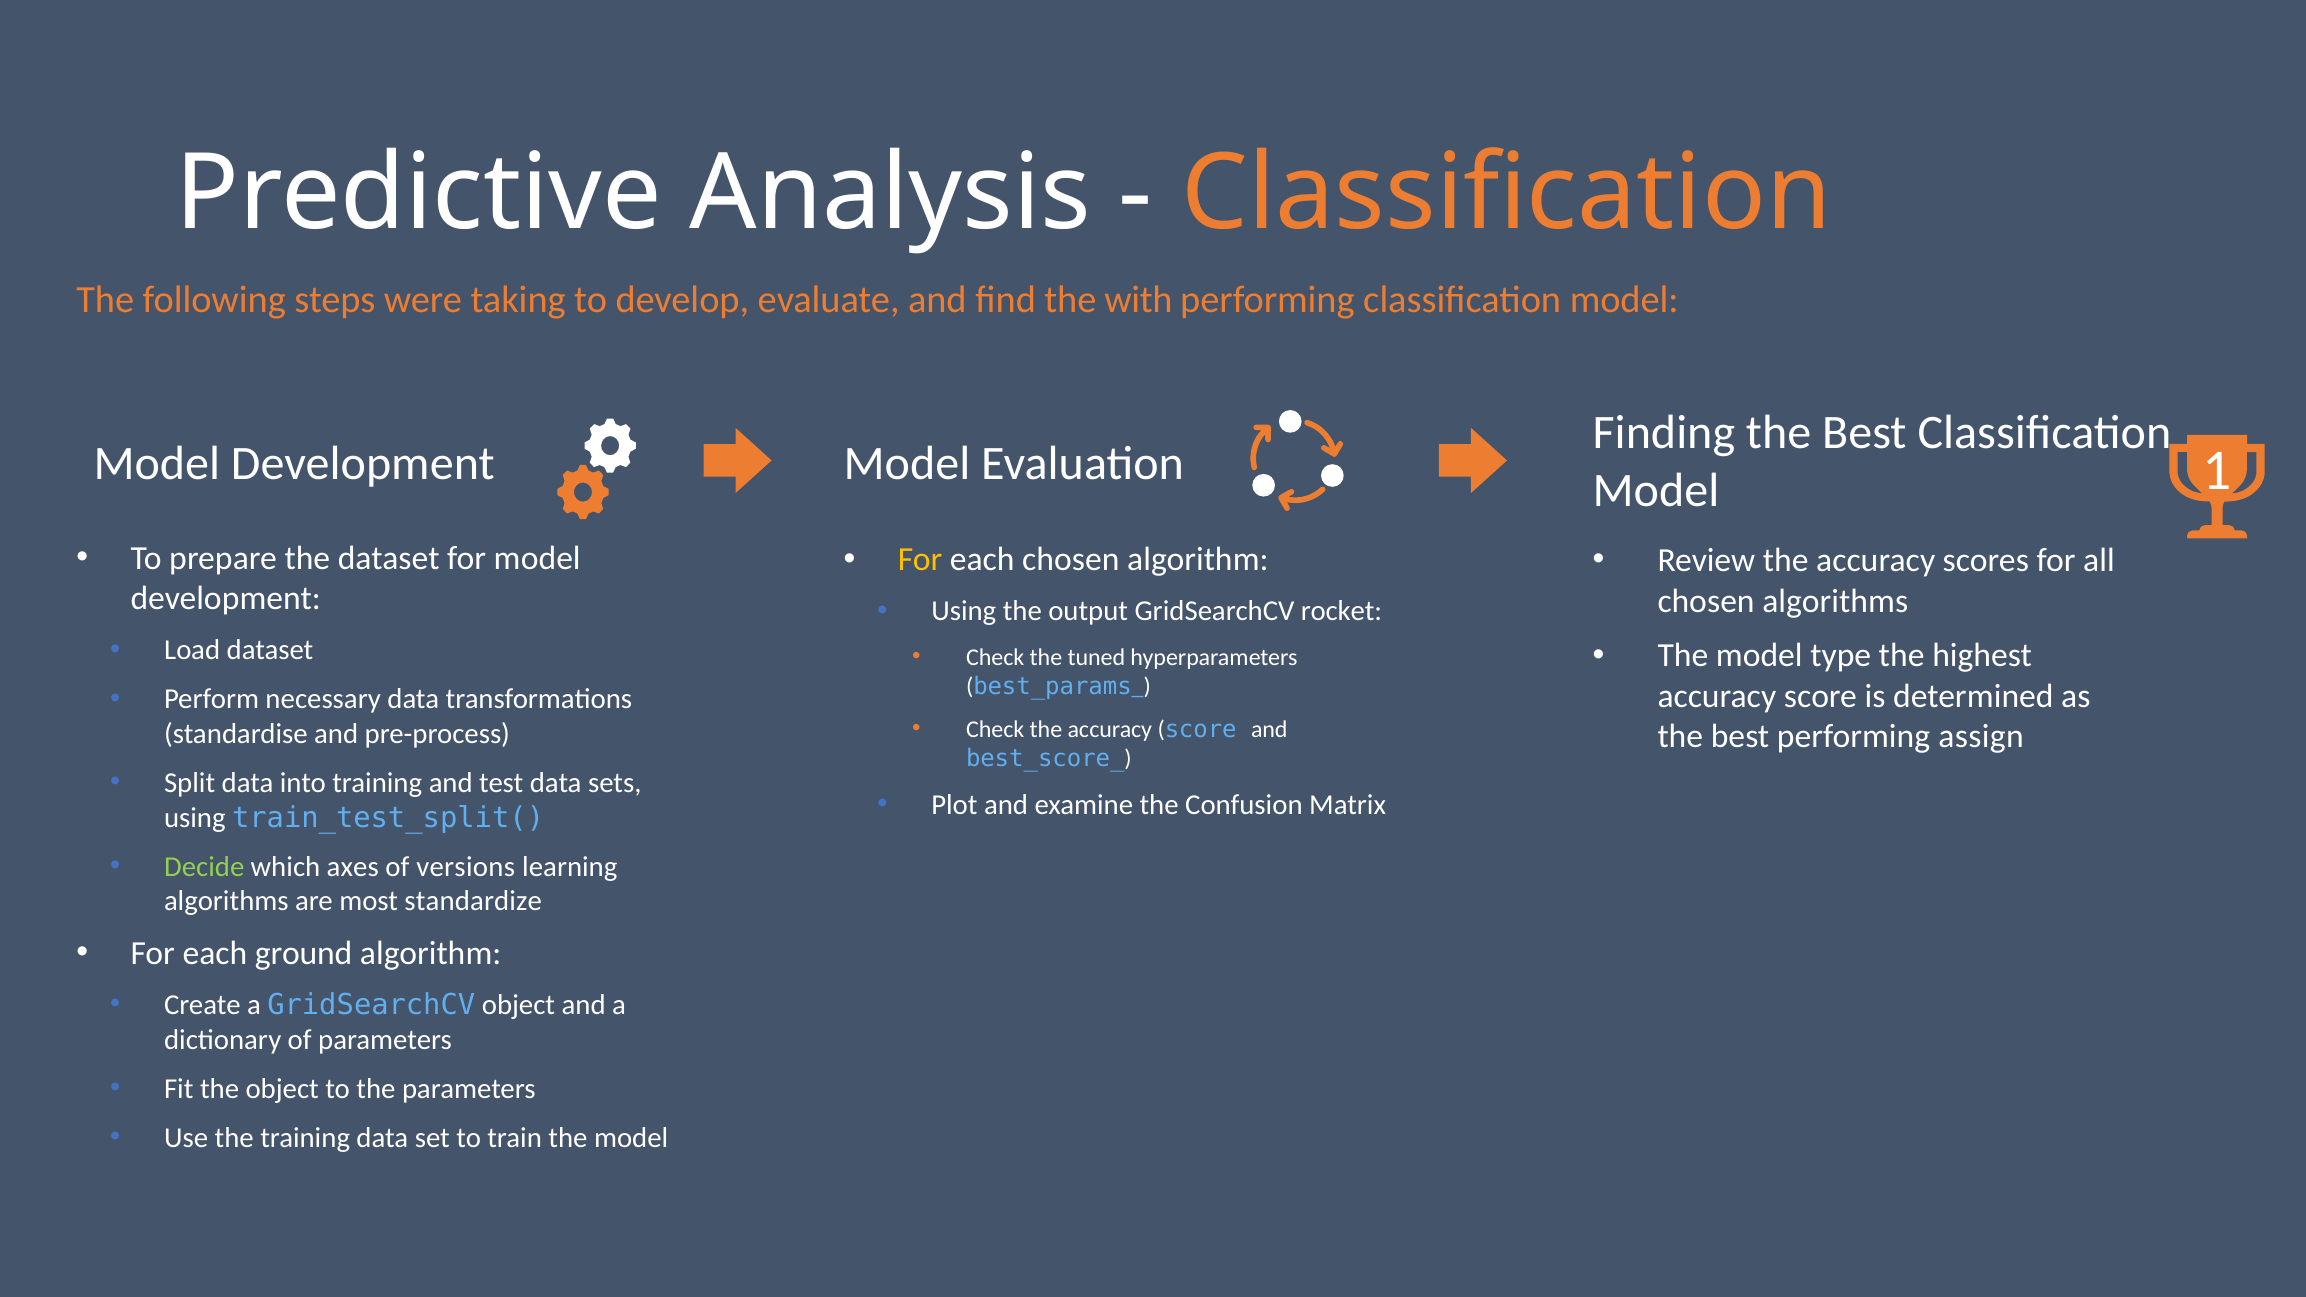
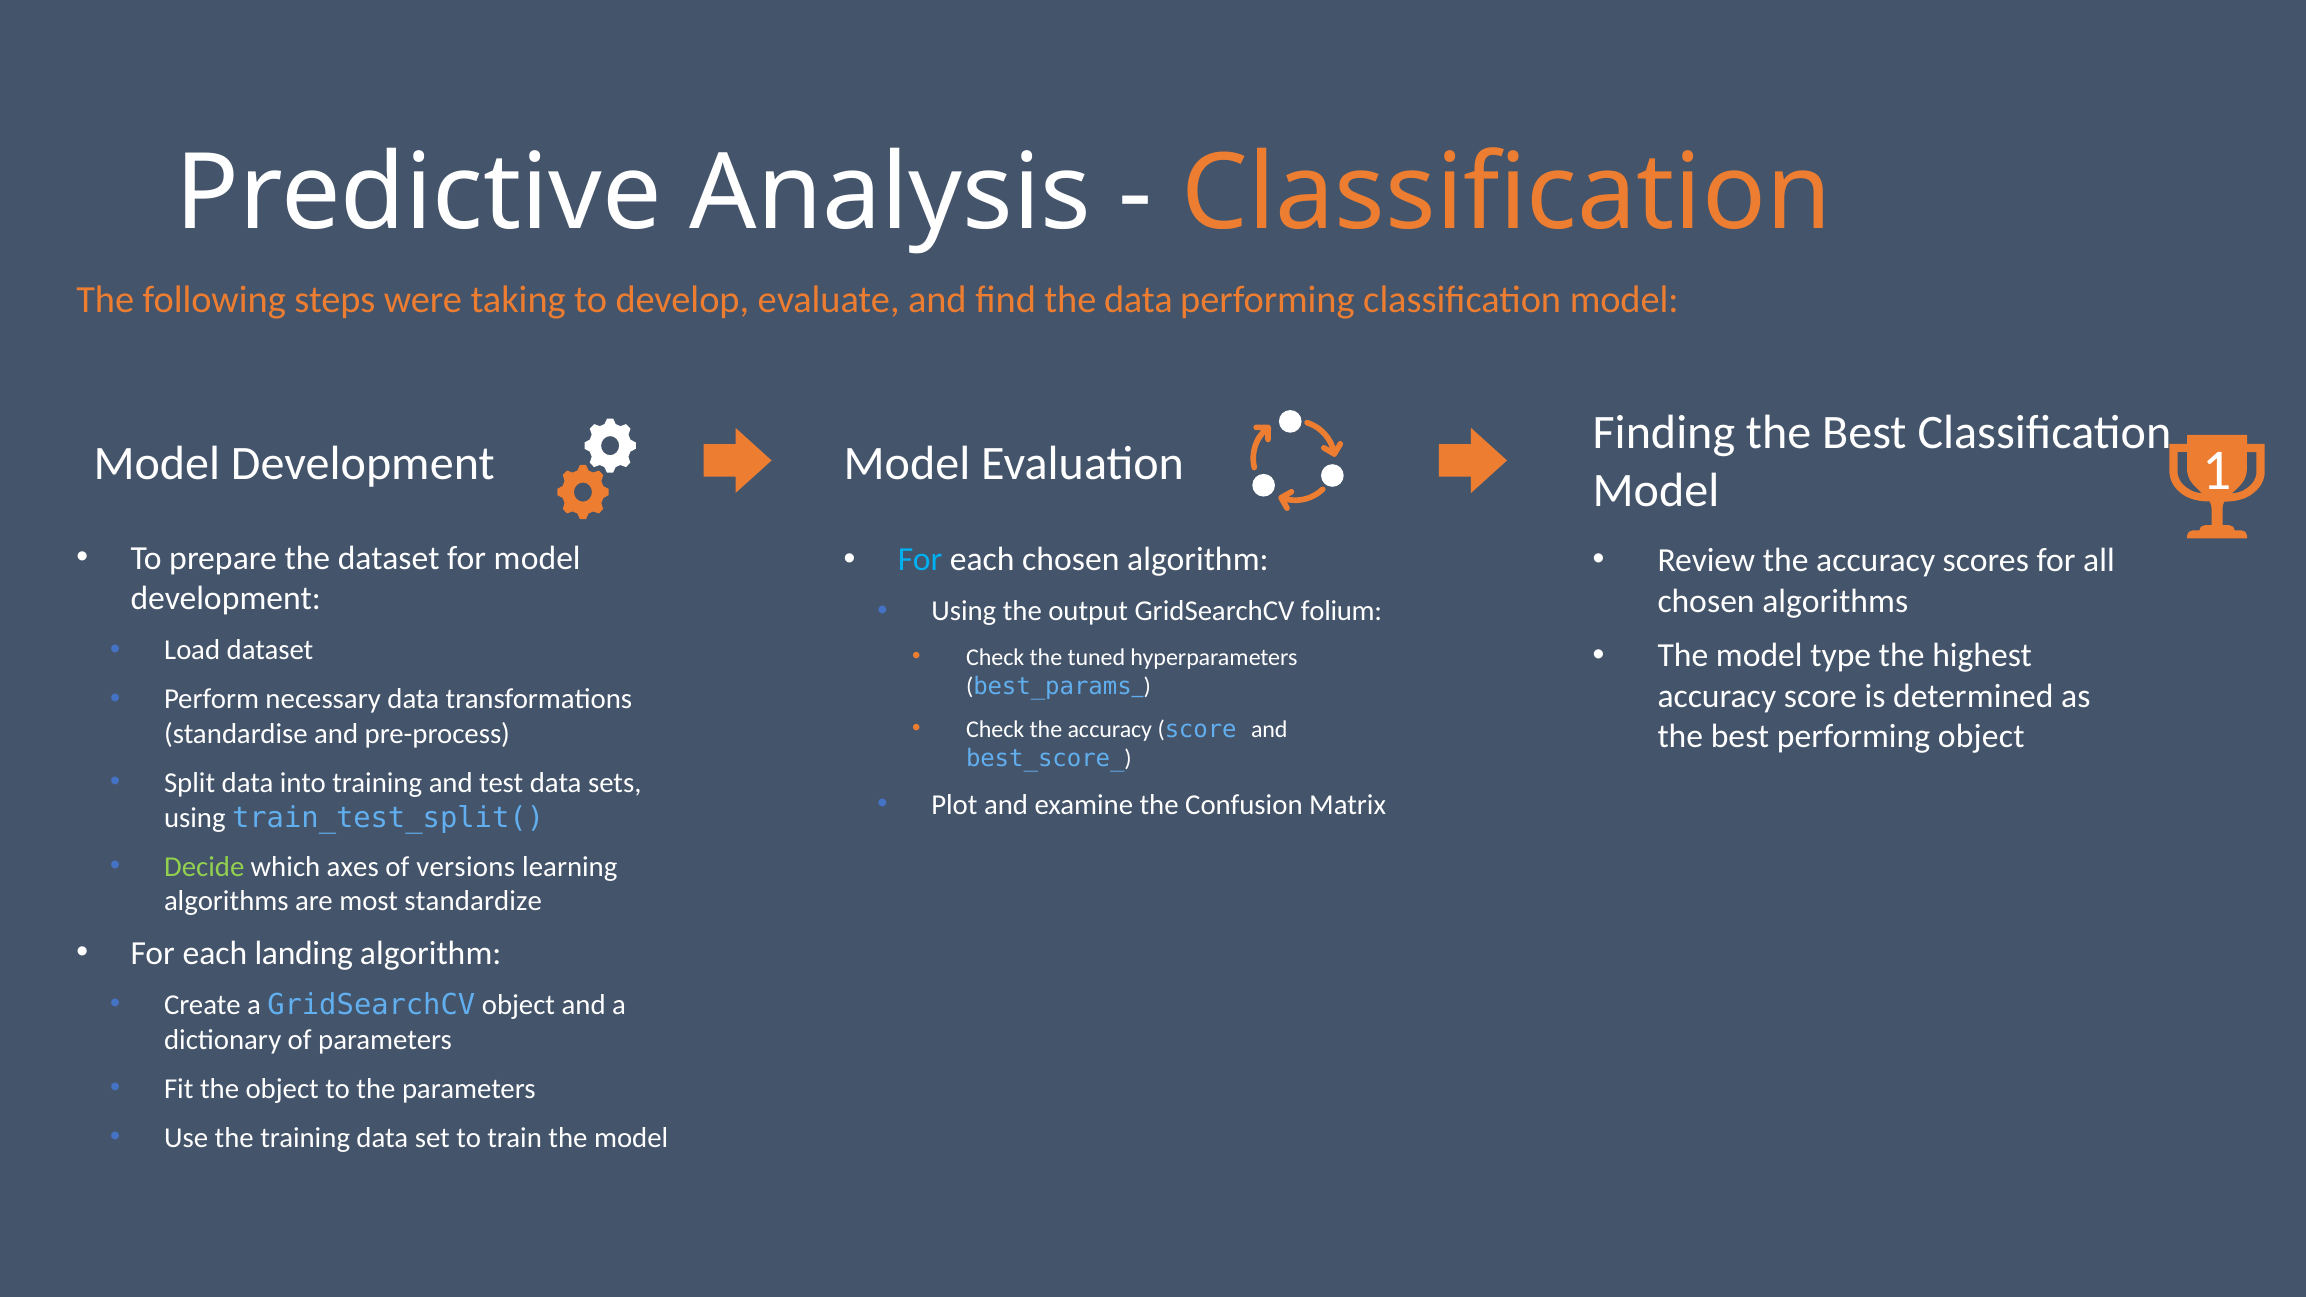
the with: with -> data (1138, 300)
For colour: yellow -> light blue (920, 560)
rocket: rocket -> folium (1341, 611)
performing assign: assign -> object (1981, 737)
ground: ground -> landing (304, 953)
